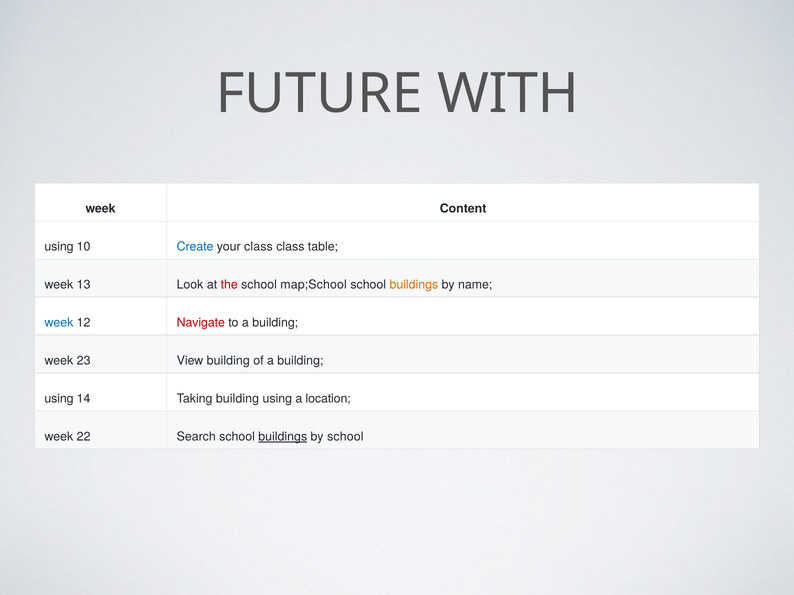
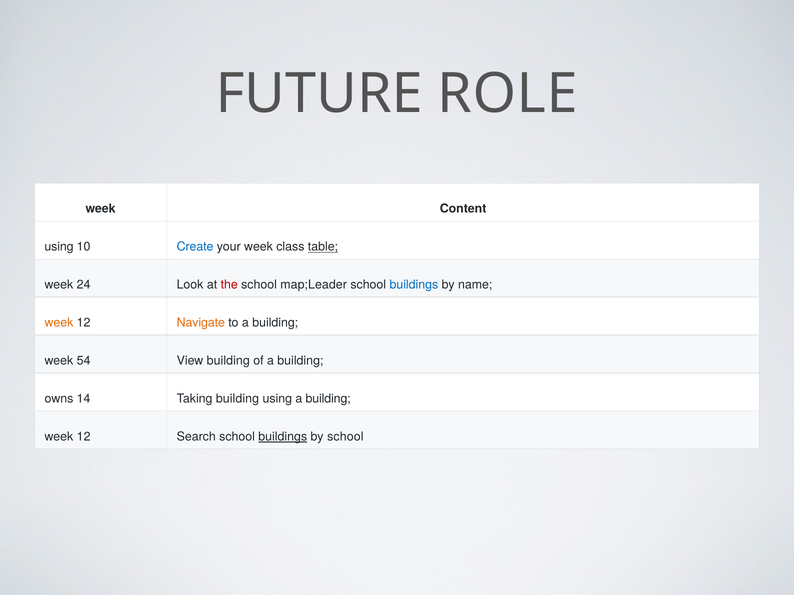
WITH: WITH -> ROLE (508, 94)
your class: class -> week (259, 247)
table underline: none -> present (323, 247)
13: 13 -> 24 (84, 285)
map;School: map;School -> map;Leader (314, 285)
buildings colour: orange -> blue (414, 285)
week colour: blue -> orange (59, 323)
Navigate colour: red -> orange (201, 323)
23: 23 -> 54 (84, 361)
using: using -> owns (59, 399)
using a location: location -> building (328, 399)
22: 22 -> 12 (84, 437)
